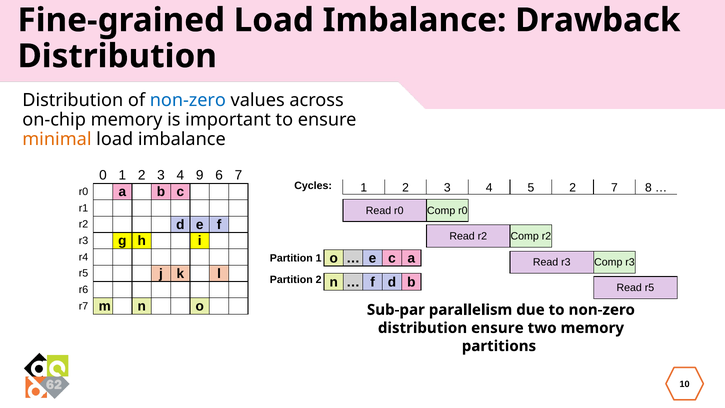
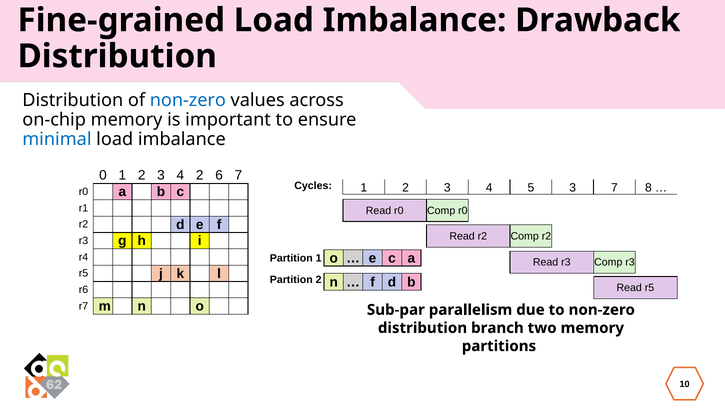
minimal colour: orange -> blue (57, 139)
4 9: 9 -> 2 (200, 175)
5 2: 2 -> 3 (573, 188)
distribution ensure: ensure -> branch (497, 328)
